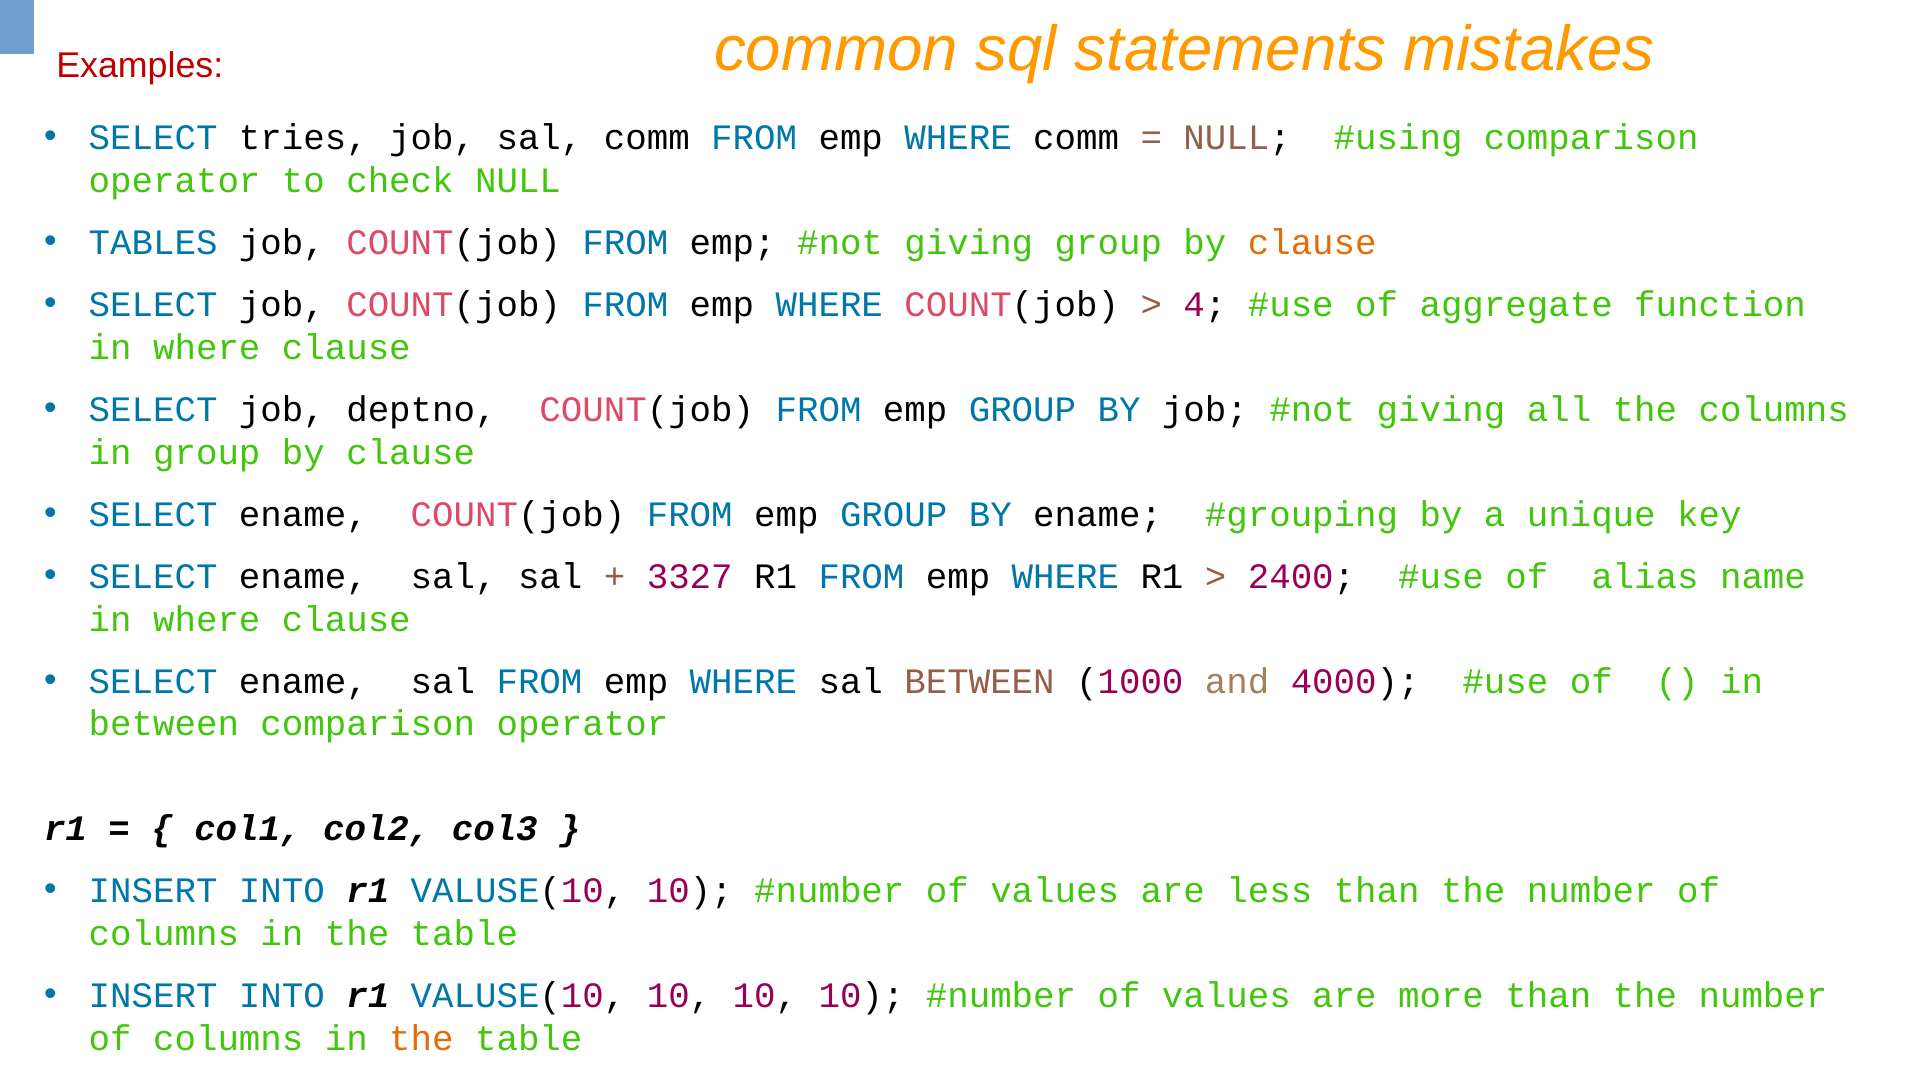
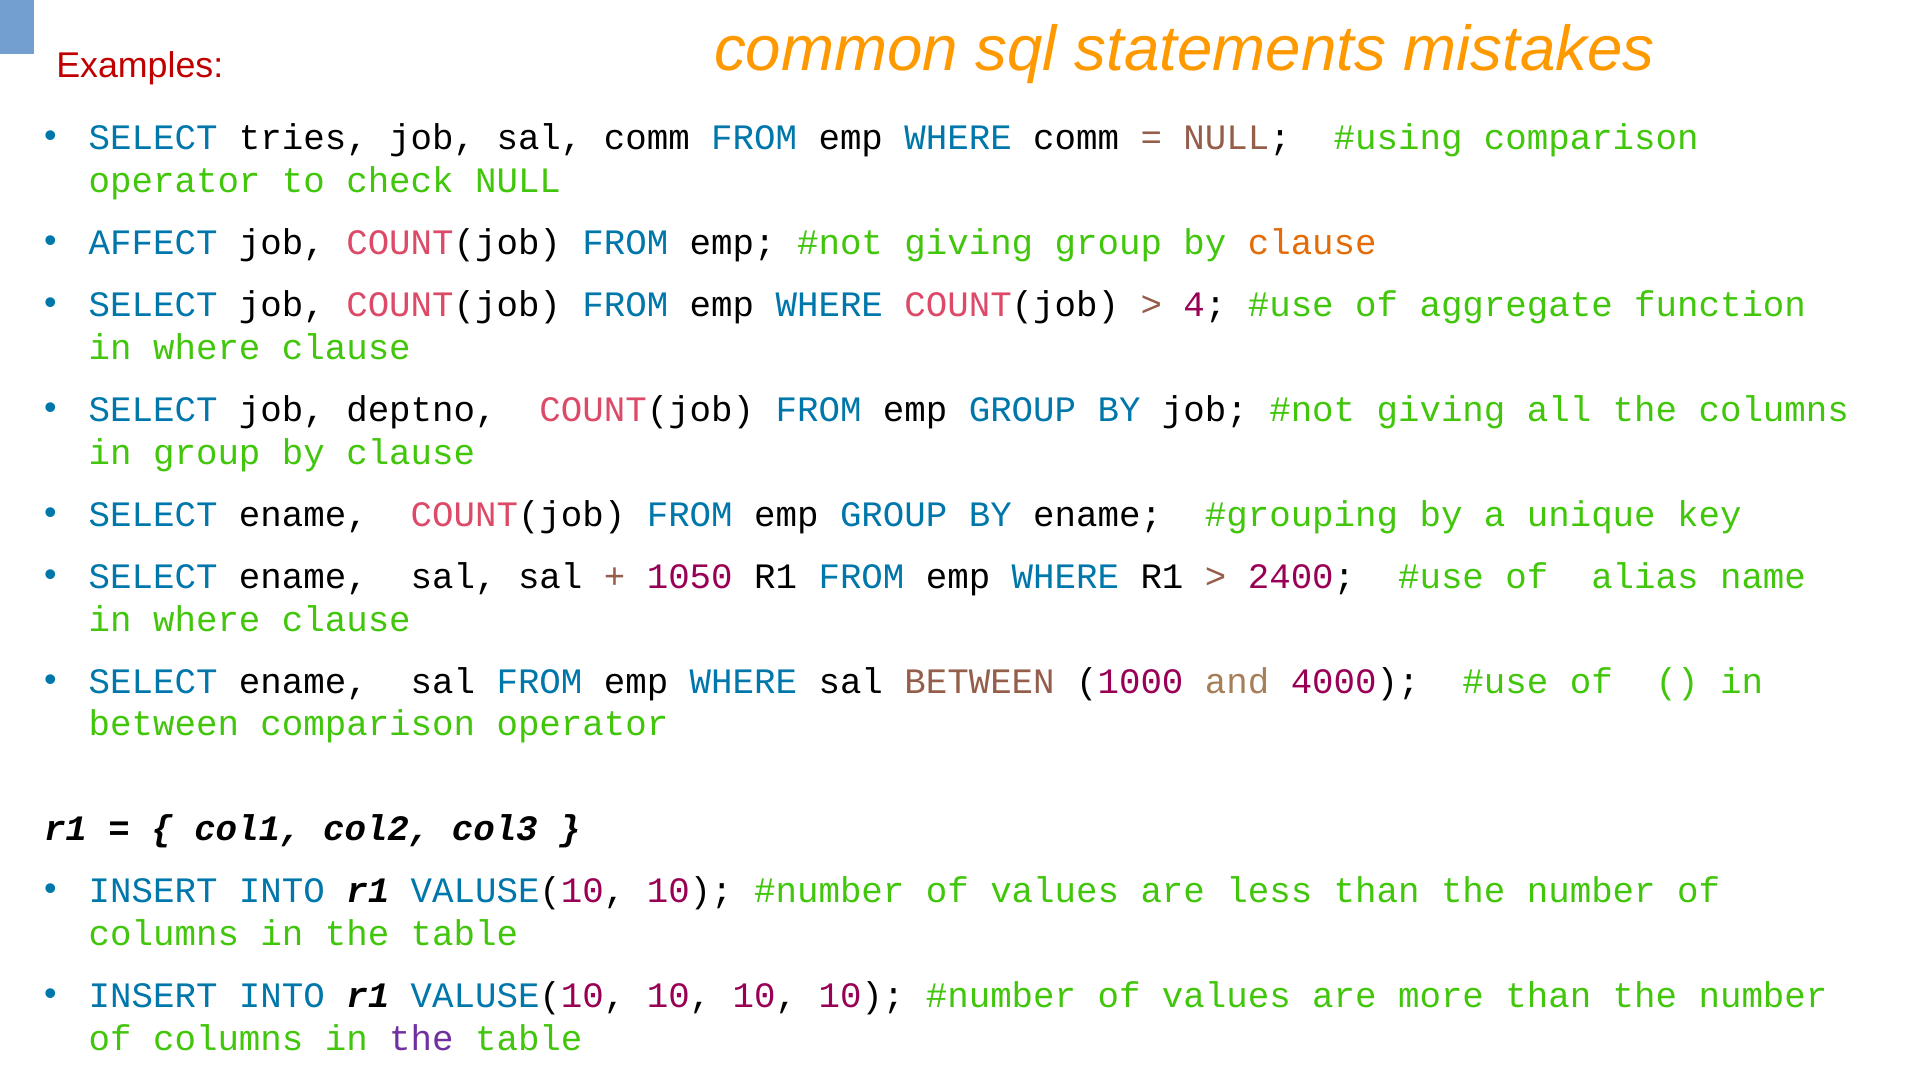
TABLES: TABLES -> AFFECT (153, 243)
3327: 3327 -> 1050 (690, 576)
the colour: orange -> purple (421, 1039)
